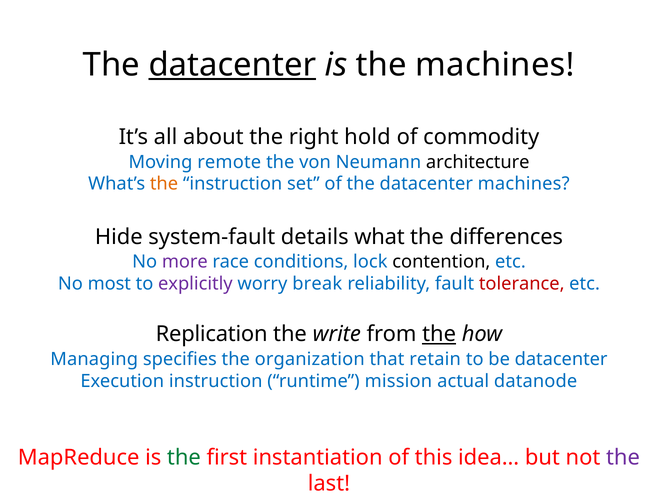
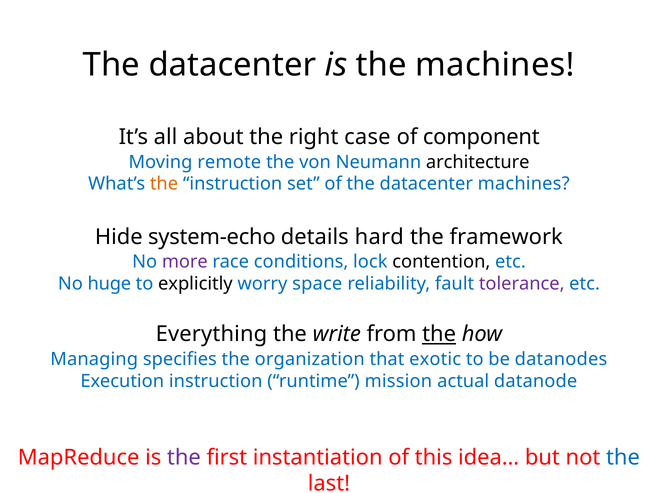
datacenter underline: present -> none (232, 65)
hold: hold -> case (367, 137)
commodity: commodity -> component (481, 137)
system-fault: system-fault -> system-echo (212, 237)
what: what -> hard (379, 237)
differences: differences -> framework (506, 237)
most: most -> huge (109, 284)
explicitly colour: purple -> black (195, 284)
break: break -> space (317, 284)
tolerance colour: red -> purple (522, 284)
Replication: Replication -> Everything (211, 335)
retain: retain -> exotic (435, 360)
be datacenter: datacenter -> datanodes (561, 360)
the colour: green -> purple (184, 458)
the colour: purple -> blue (623, 458)
